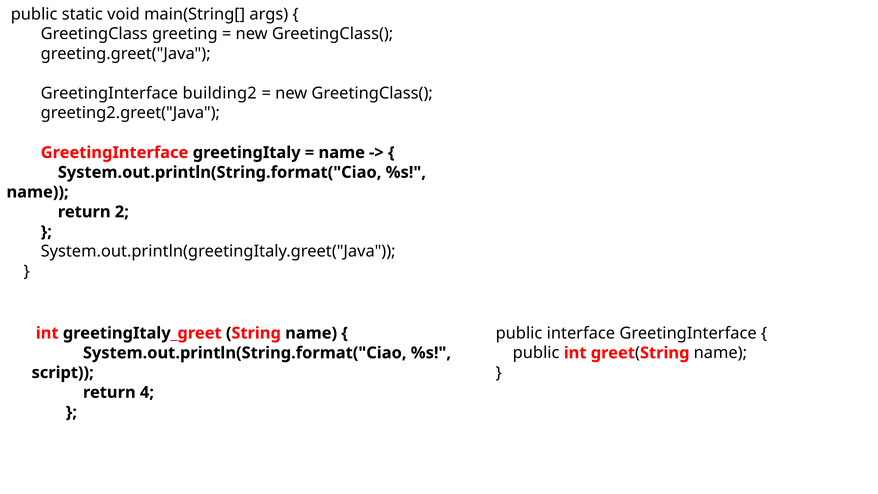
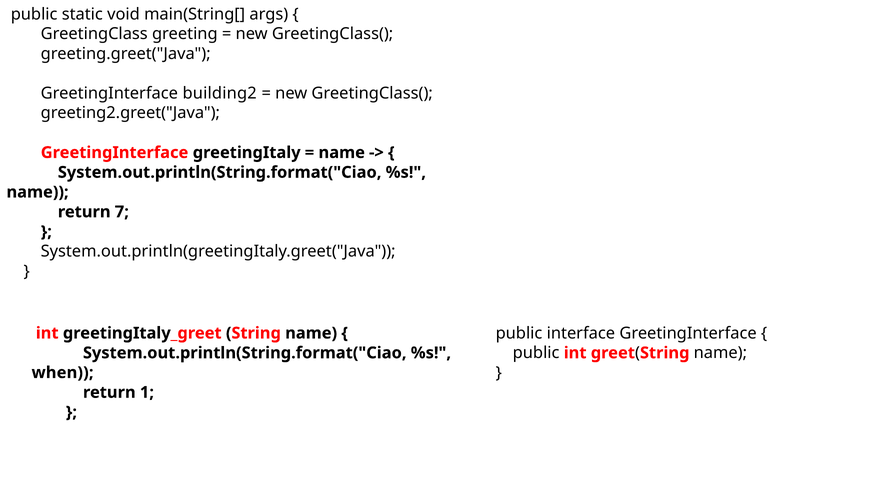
2: 2 -> 7 (122, 212)
script: script -> when (63, 373)
4: 4 -> 1 (147, 392)
